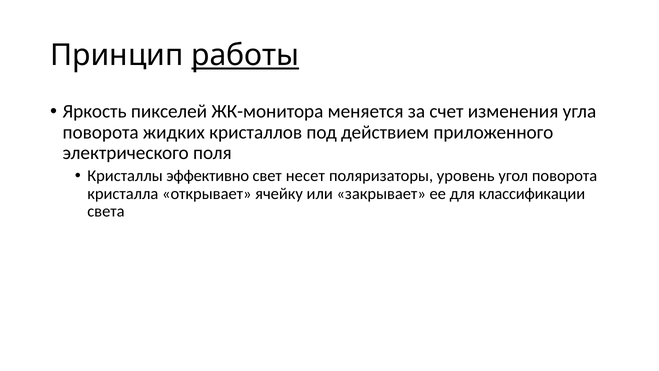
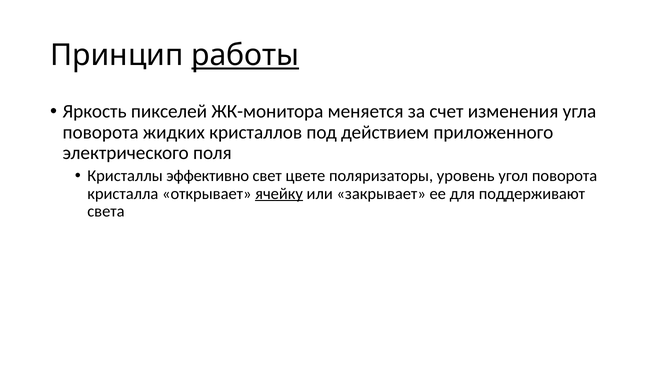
несет: несет -> цвете (305, 176)
ячейку underline: none -> present (279, 193)
классификации: классификации -> поддерживают (532, 193)
